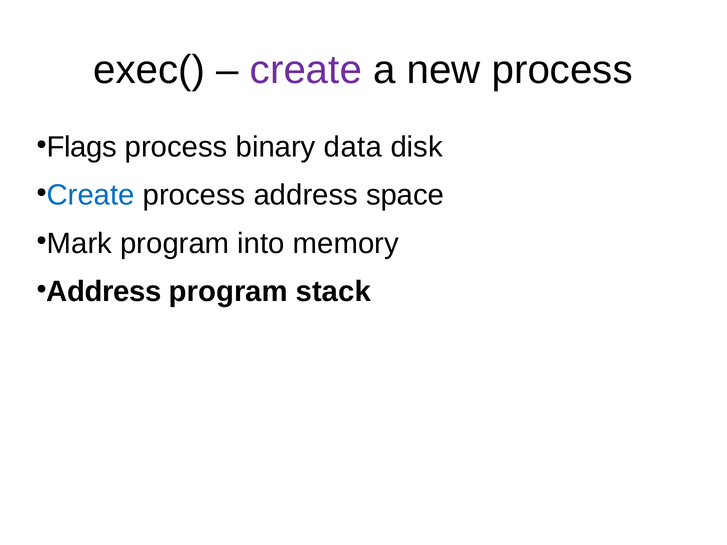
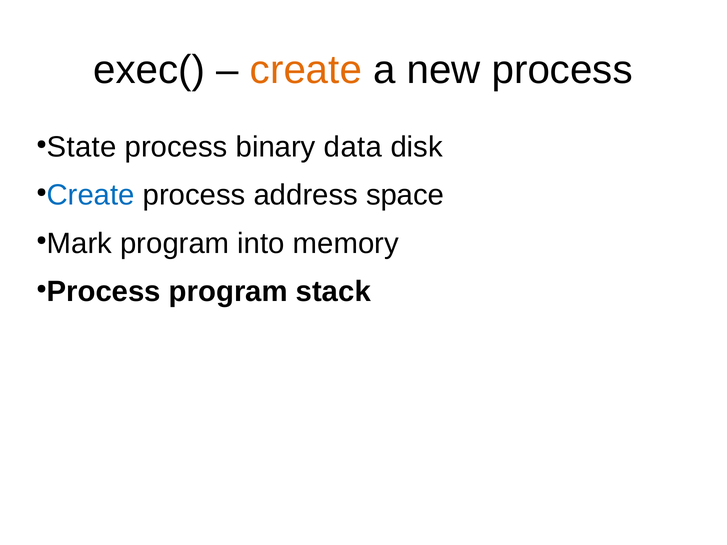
create colour: purple -> orange (306, 70)
Flags: Flags -> State (82, 147)
Address: Address -> Process (104, 292)
